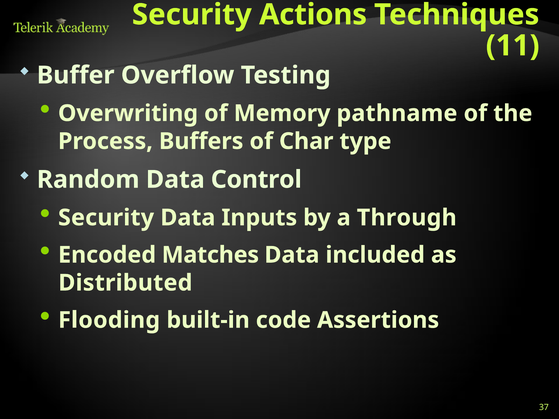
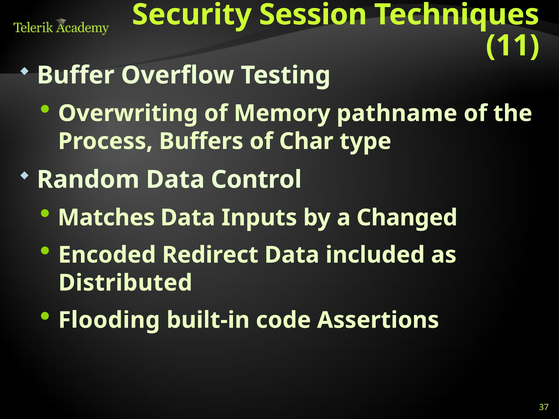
Actions: Actions -> Session (313, 15)
Security: Security -> Matches (106, 218)
Through: Through -> Changed (407, 218)
Matches: Matches -> Redirect (210, 255)
